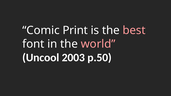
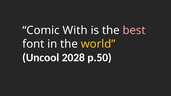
Print: Print -> With (75, 30)
world colour: pink -> yellow (98, 44)
2003: 2003 -> 2028 (73, 58)
